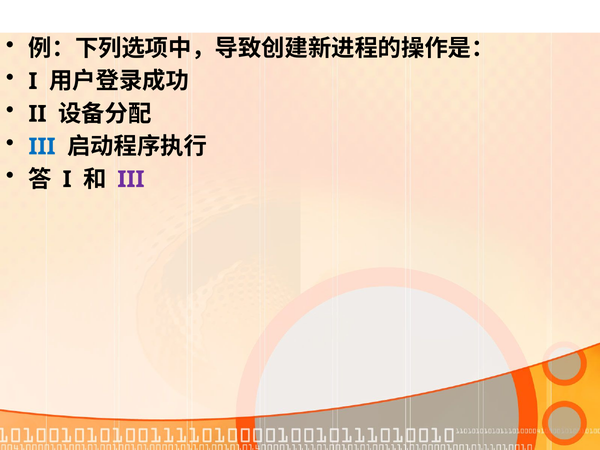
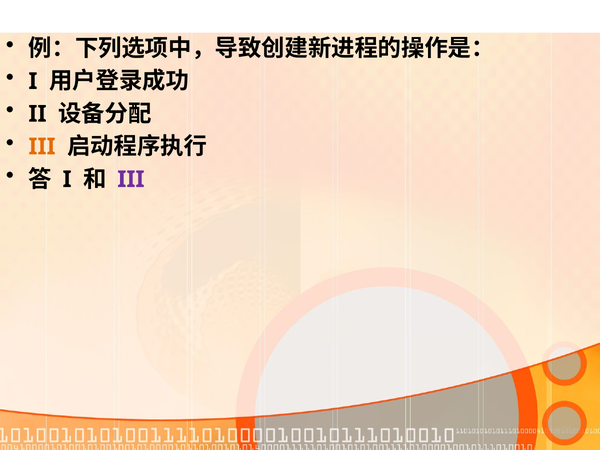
III colour: blue -> orange (42, 147)
